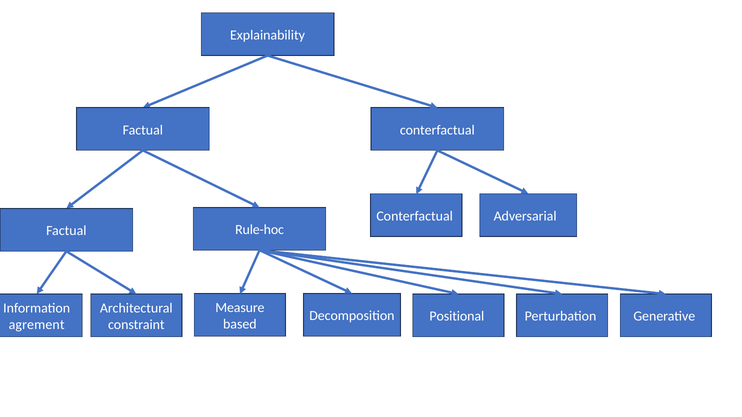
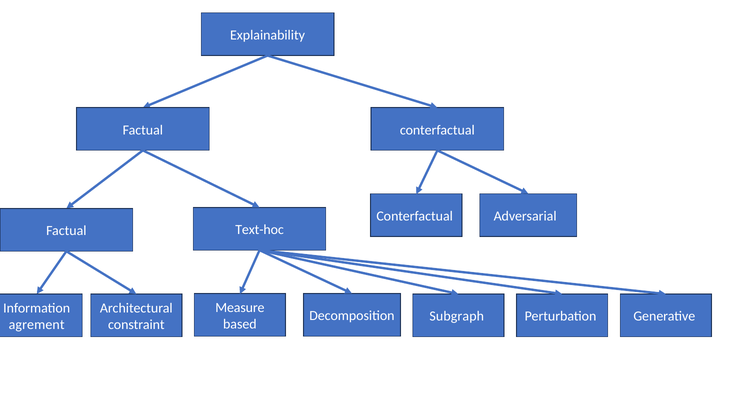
Rule-hoc: Rule-hoc -> Text-hoc (260, 230)
Positional: Positional -> Subgraph (457, 317)
